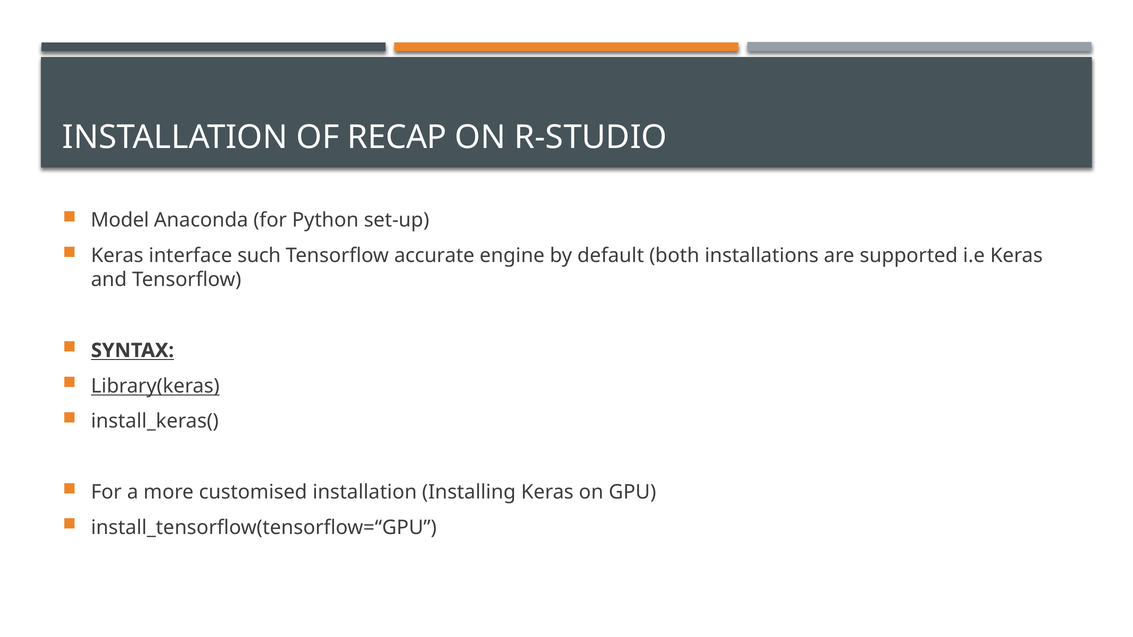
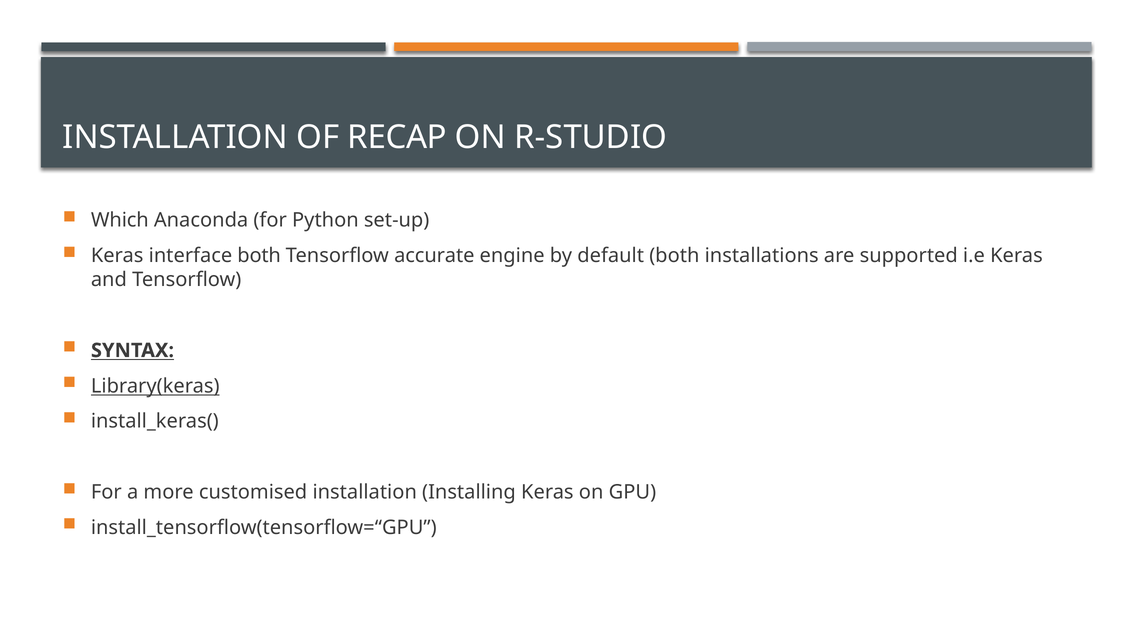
Model: Model -> Which (120, 220)
interface such: such -> both (259, 256)
